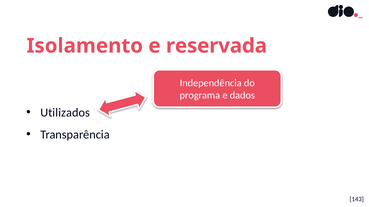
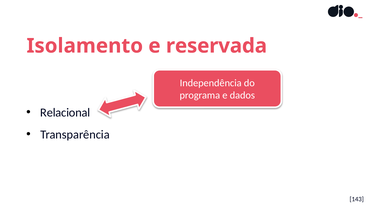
Utilizados: Utilizados -> Relacional (65, 113)
